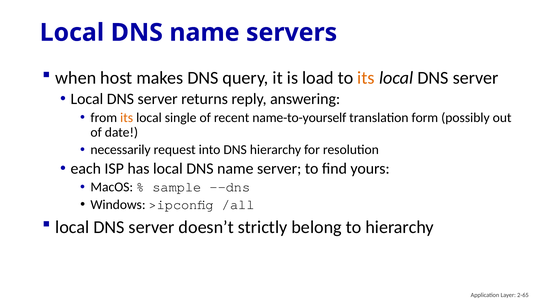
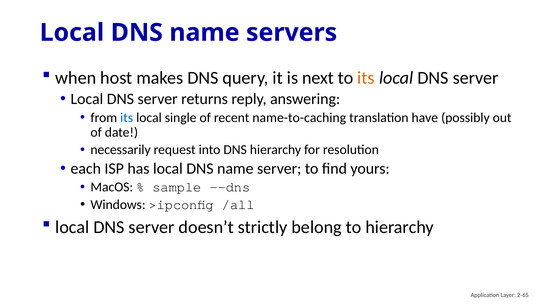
load: load -> next (318, 78)
its colour: orange -> blue (127, 118)
name-to-yourself: name-to-yourself -> name-to-caching (299, 118)
form: form -> have (425, 118)
